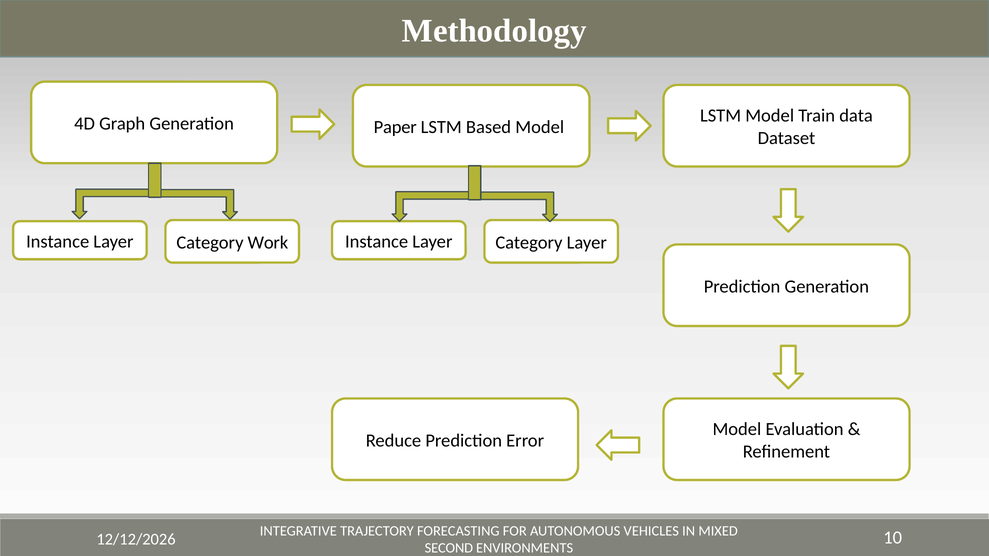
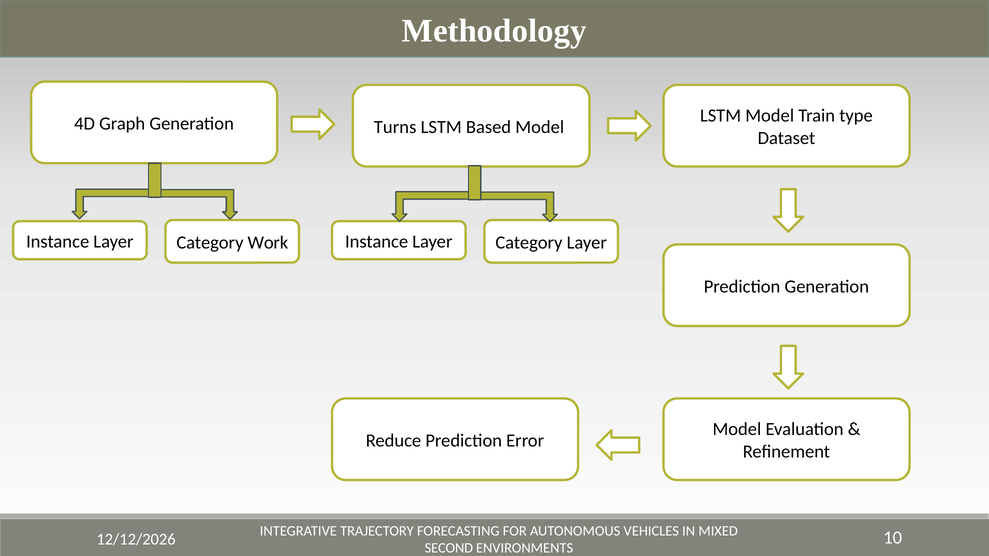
data: data -> type (856, 116)
Paper: Paper -> Turns (395, 127)
